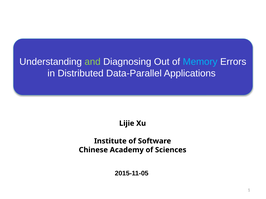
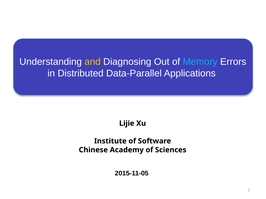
and colour: light green -> yellow (93, 62)
